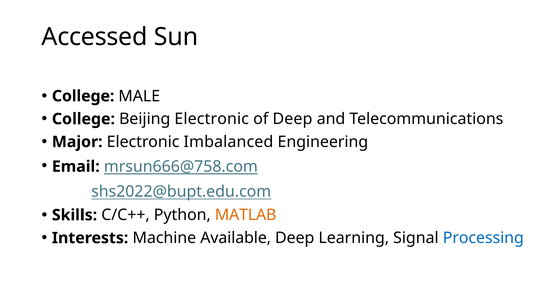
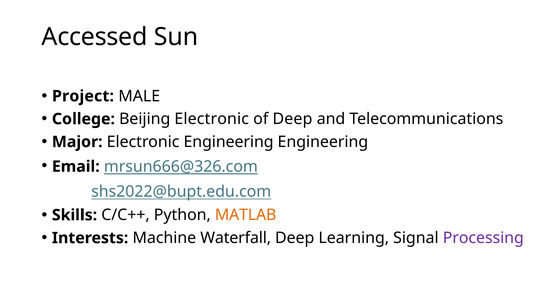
College: College -> Project (83, 96)
Electronic Imbalanced: Imbalanced -> Engineering (229, 142)
mrsun666@758.com: mrsun666@758.com -> mrsun666@326.com (181, 167)
Available: Available -> Waterfall (236, 238)
Processing colour: blue -> purple (483, 238)
